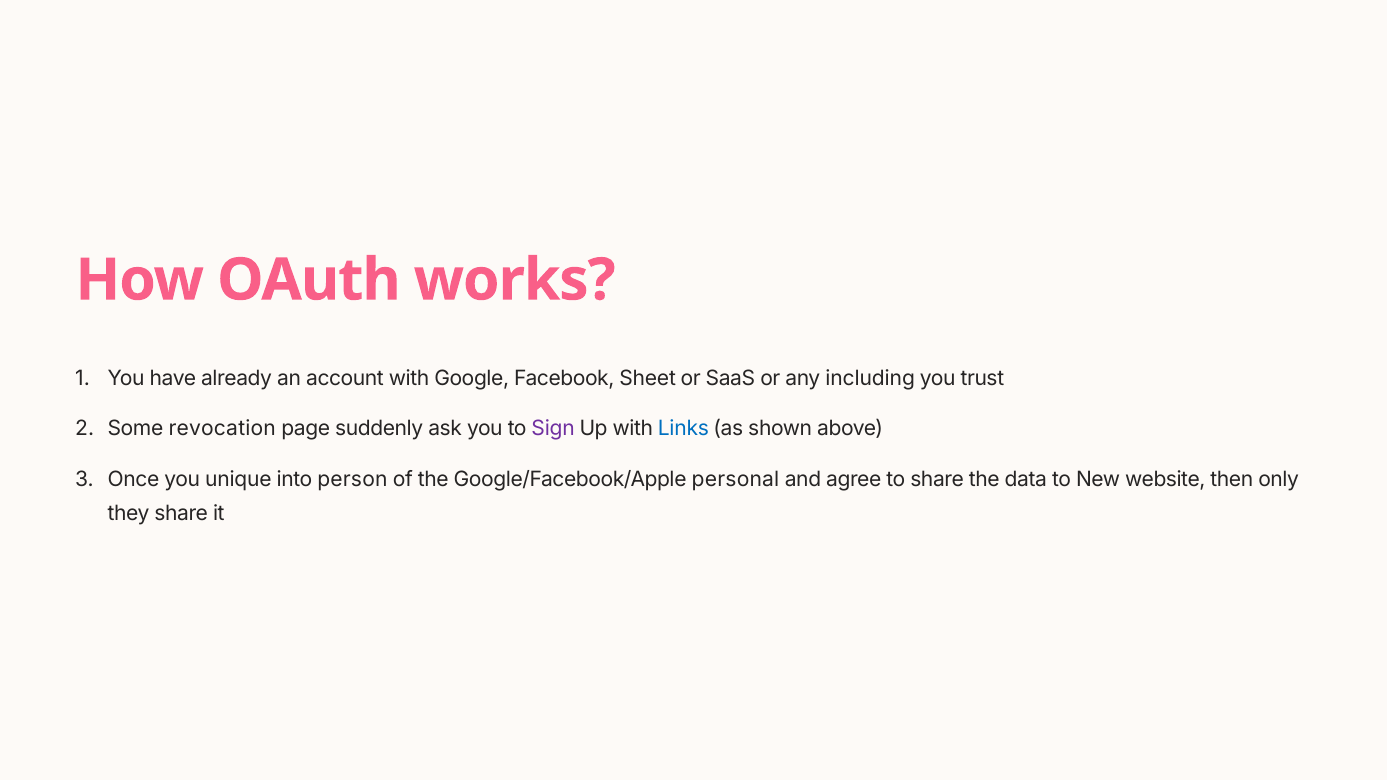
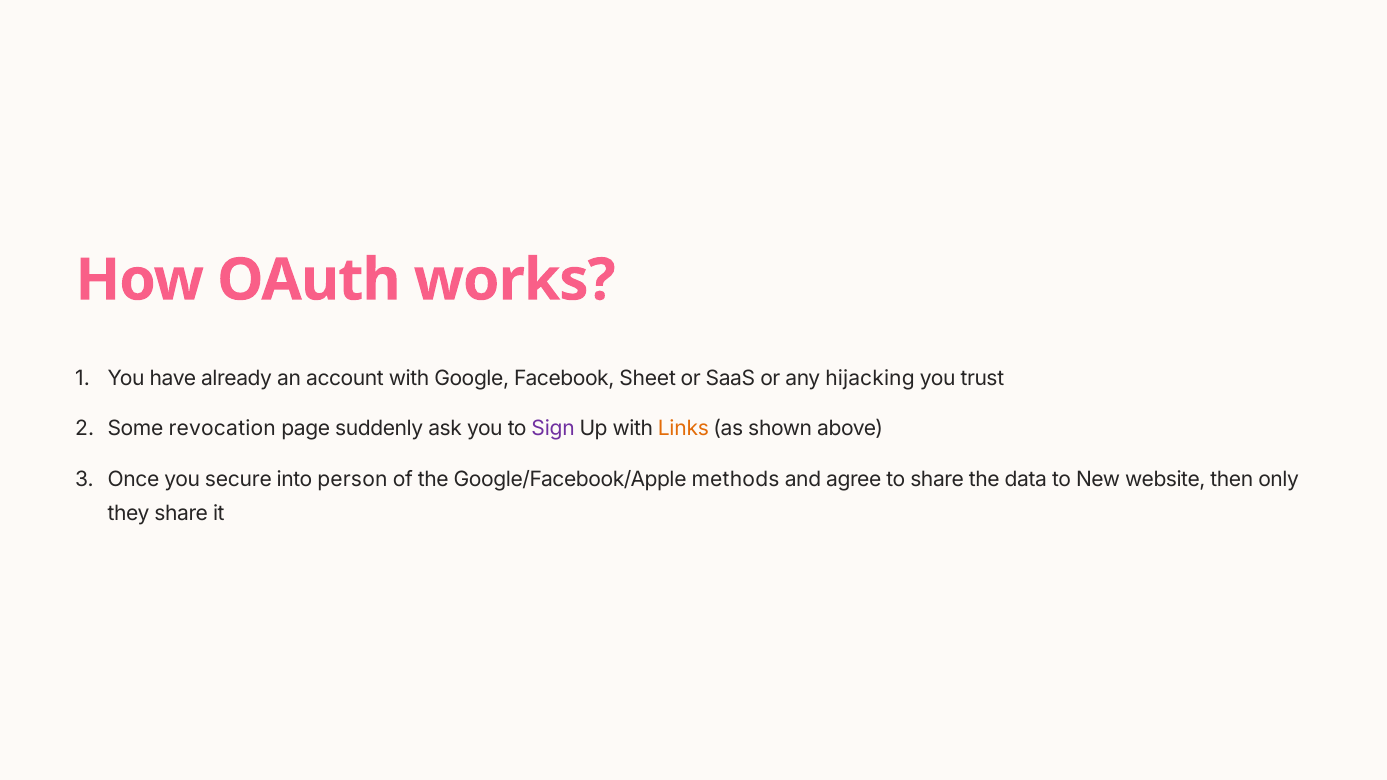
including: including -> hijacking (870, 378)
Links colour: blue -> orange (683, 429)
unique: unique -> secure (238, 479)
personal: personal -> methods (736, 479)
